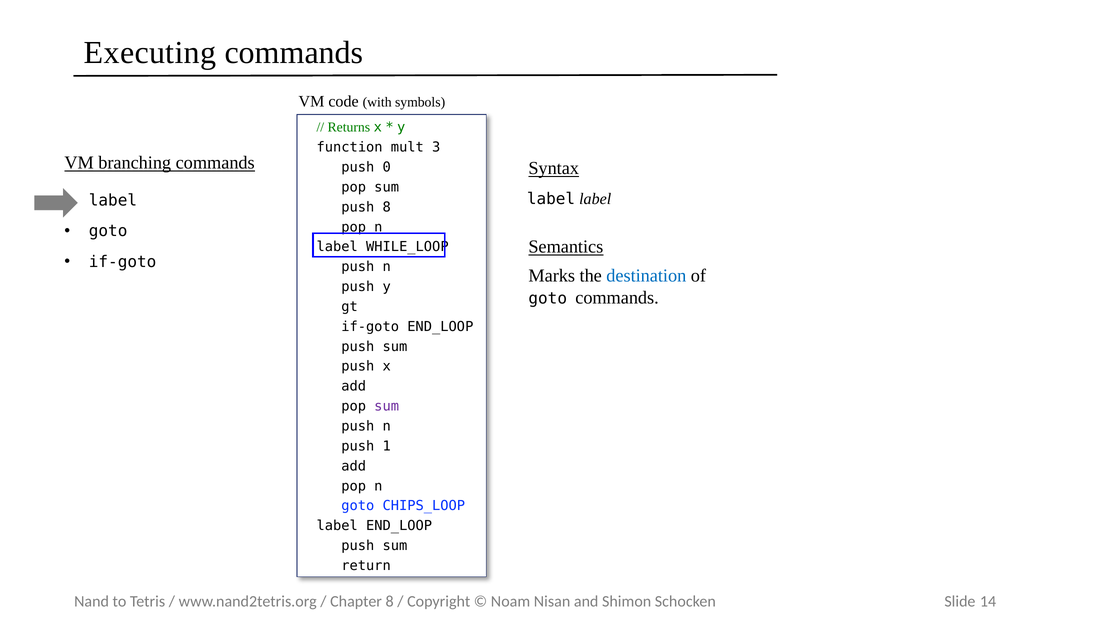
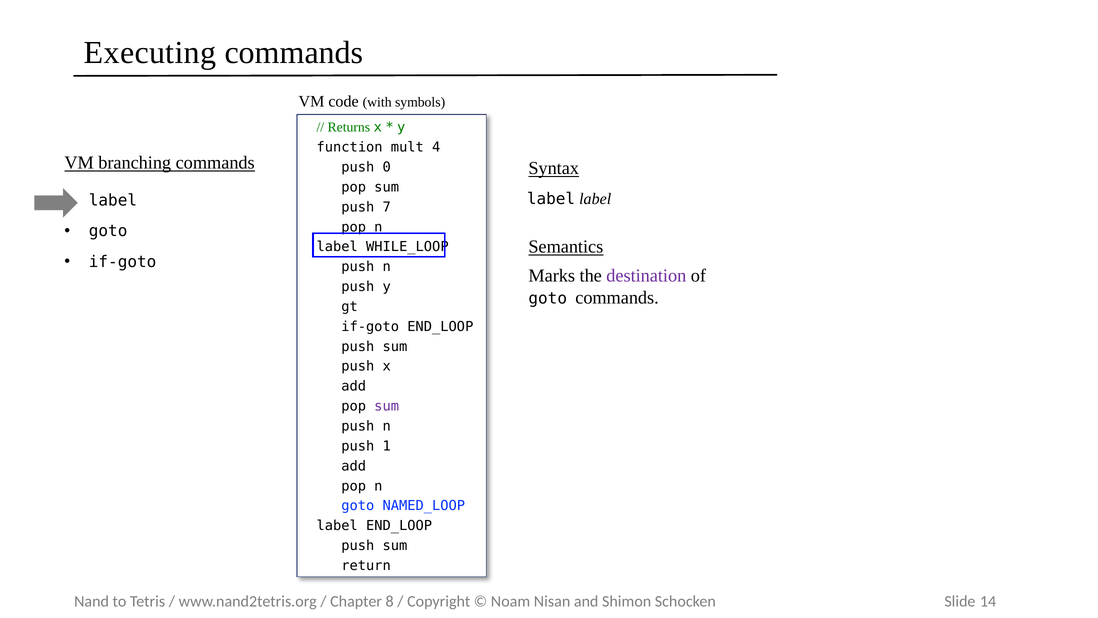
3: 3 -> 4 (436, 147)
push 8: 8 -> 7 (387, 207)
destination colour: blue -> purple (646, 276)
CHIPS_LOOP: CHIPS_LOOP -> NAMED_LOOP (424, 506)
